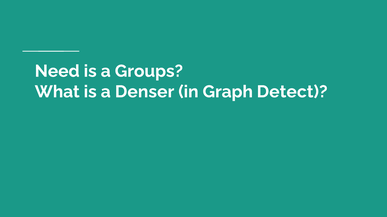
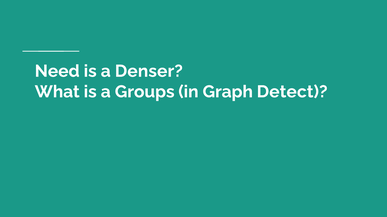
Groups: Groups -> Denser (149, 71)
Denser: Denser -> Groups (145, 92)
